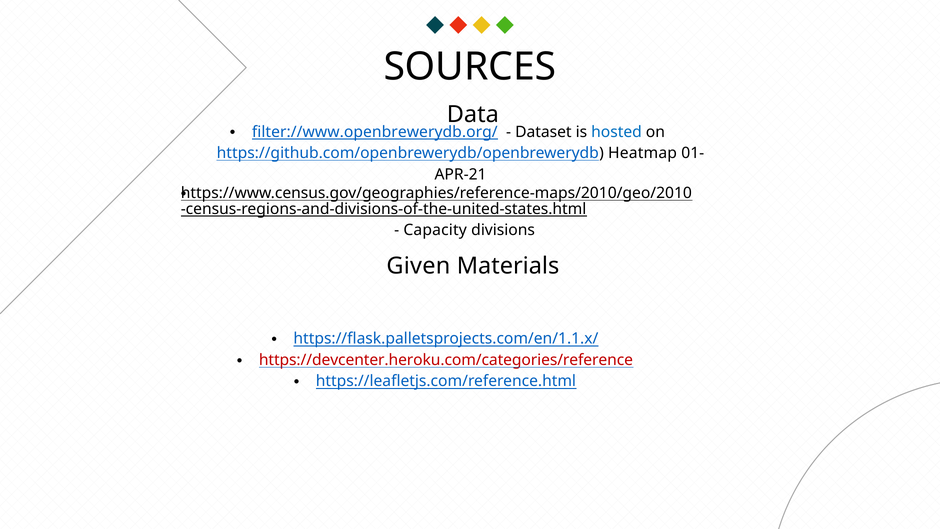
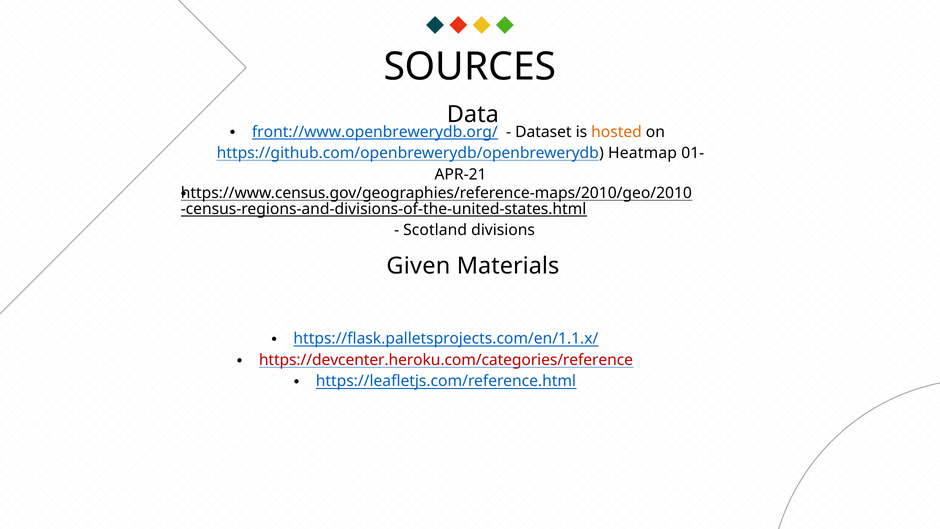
filter://www.openbrewerydb.org/: filter://www.openbrewerydb.org/ -> front://www.openbrewerydb.org/ (375, 132)
hosted colour: blue -> orange (617, 132)
Capacity: Capacity -> Scotland (435, 230)
